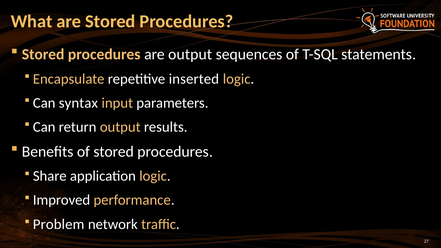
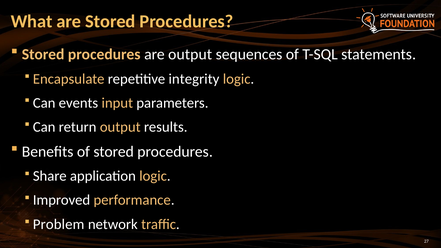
inserted: inserted -> integrity (194, 79)
syntax: syntax -> events (78, 103)
